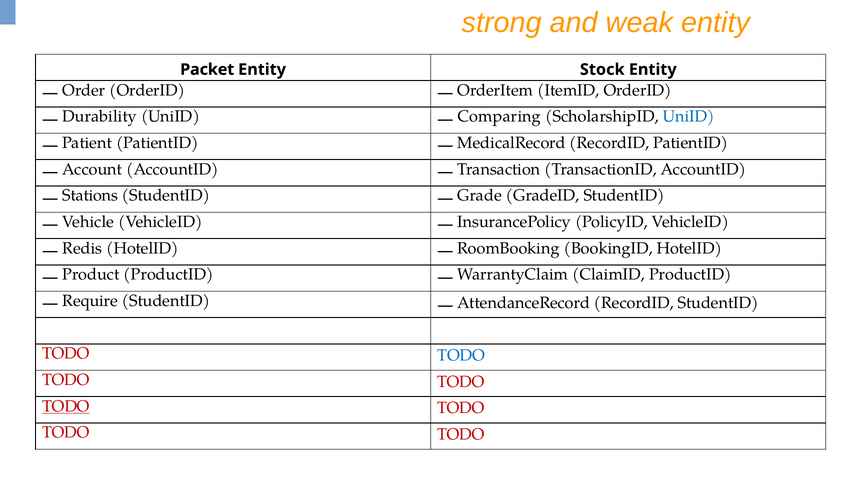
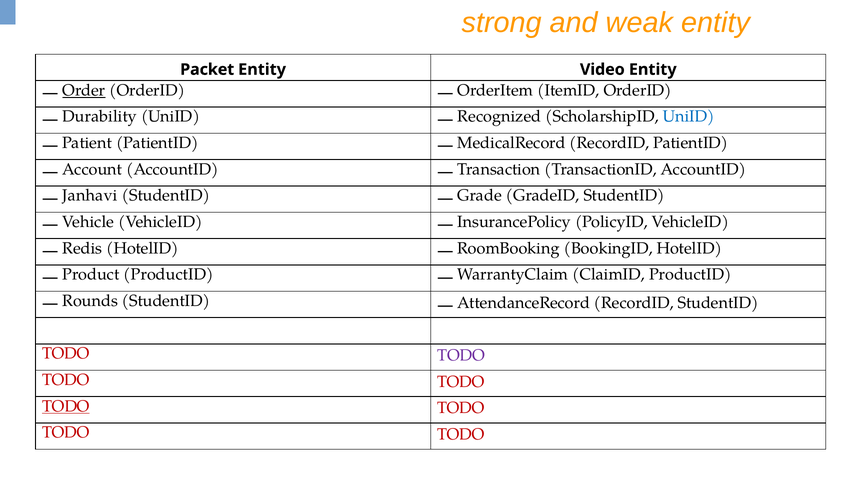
Stock: Stock -> Video (602, 69)
Order underline: none -> present (84, 90)
Comparing: Comparing -> Recognized (499, 117)
Stations: Stations -> Janhavi (90, 195)
Require: Require -> Rounds (90, 301)
TODO colour: blue -> purple (461, 355)
